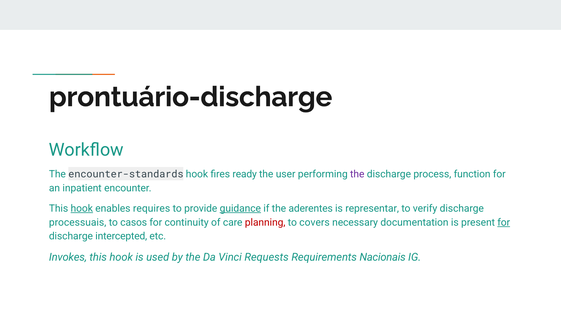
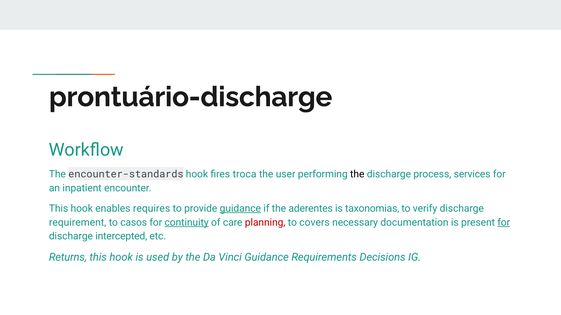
ready: ready -> troca (245, 175)
the colour: purple -> black (357, 175)
function: function -> services (472, 175)
hook underline: present -> none (82, 209)
representar: representar -> taxonomias (372, 209)
processuais: processuais -> requirement (78, 223)
continuity underline: none -> present (187, 223)
Invokes: Invokes -> Returns (68, 258)
Vinci Requests: Requests -> Guidance (267, 258)
Nacionais: Nacionais -> Decisions (383, 258)
